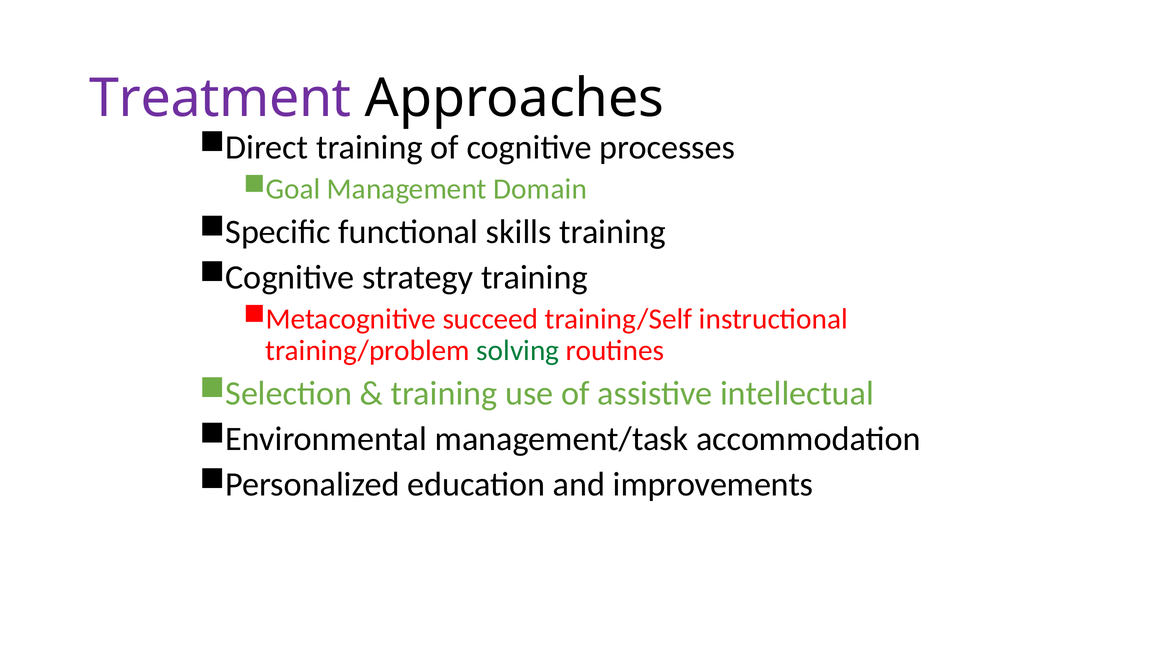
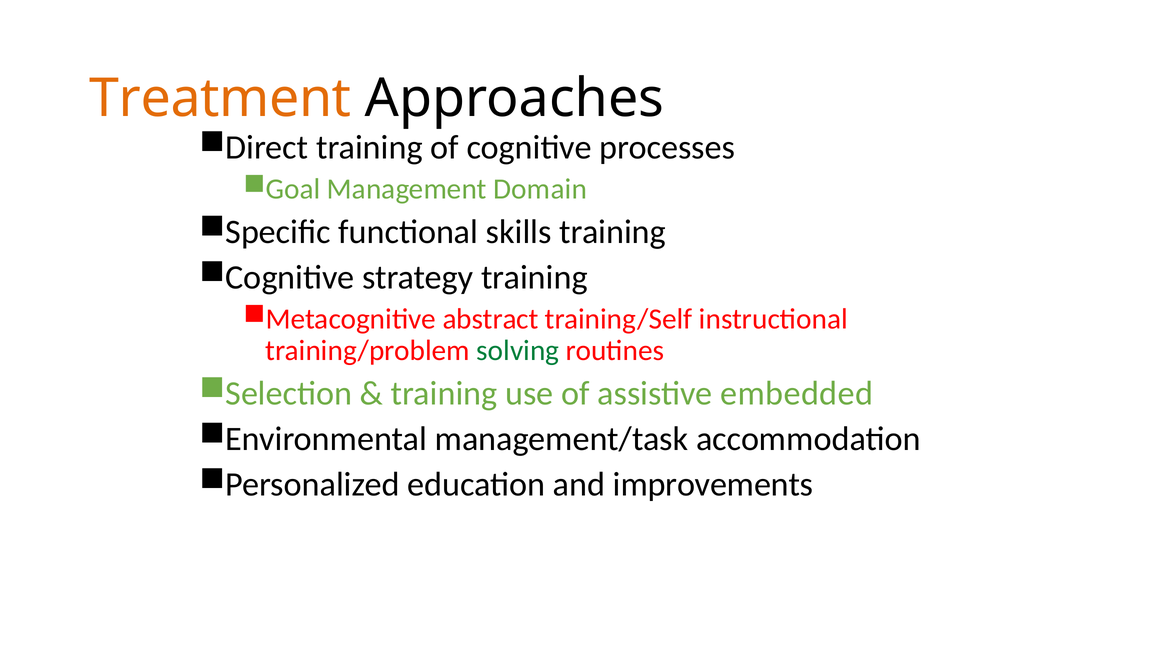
Treatment colour: purple -> orange (220, 99)
succeed: succeed -> abstract (490, 319)
intellectual: intellectual -> embedded (797, 393)
